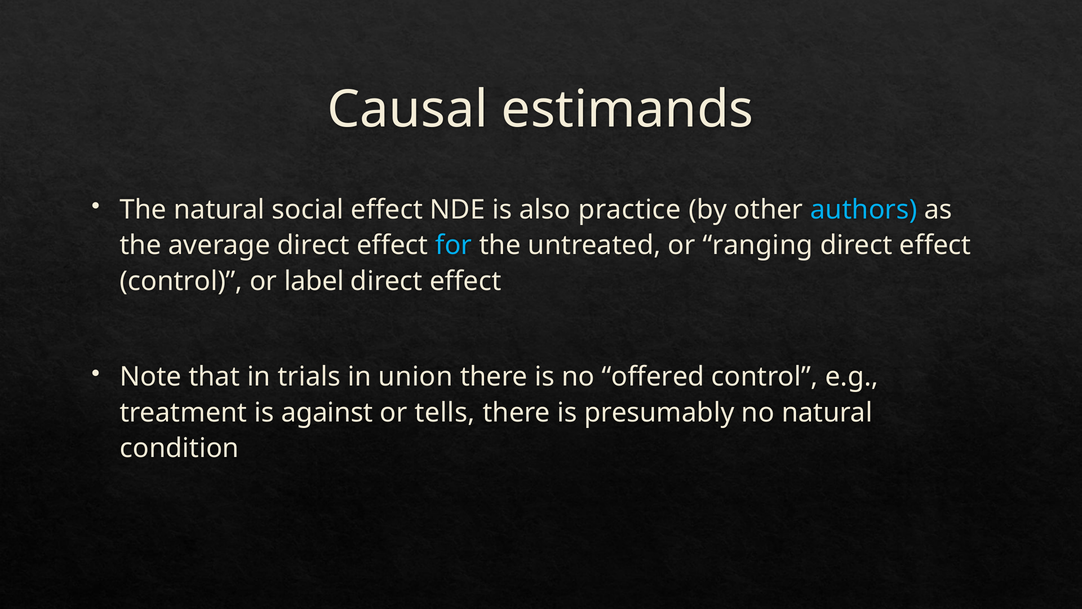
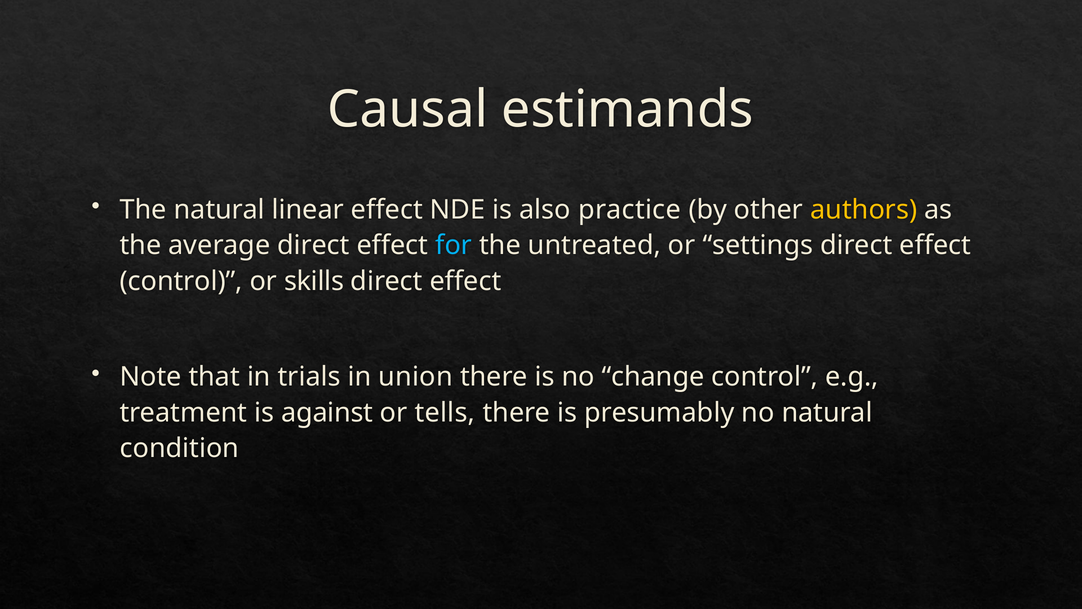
social: social -> linear (308, 210)
authors colour: light blue -> yellow (864, 210)
ranging: ranging -> settings (758, 245)
label: label -> skills (314, 281)
offered: offered -> change (653, 377)
